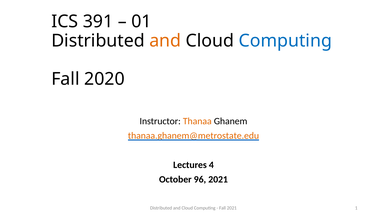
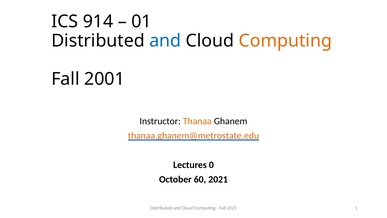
391: 391 -> 914 (98, 22)
and colour: orange -> blue (165, 41)
Computing colour: blue -> orange (285, 41)
2020: 2020 -> 2001 (104, 79)
4: 4 -> 0 (211, 165)
96: 96 -> 60 (200, 179)
